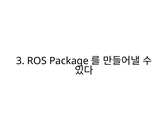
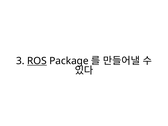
ROS underline: none -> present (37, 61)
